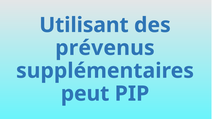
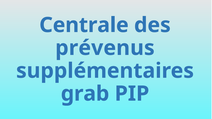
Utilisant: Utilisant -> Centrale (84, 25)
peut: peut -> grab (85, 94)
